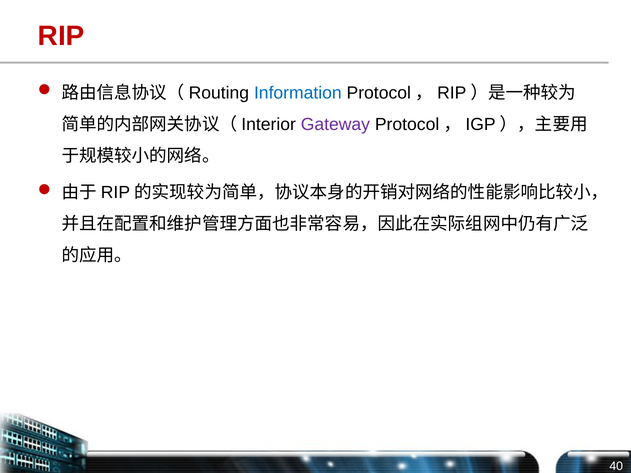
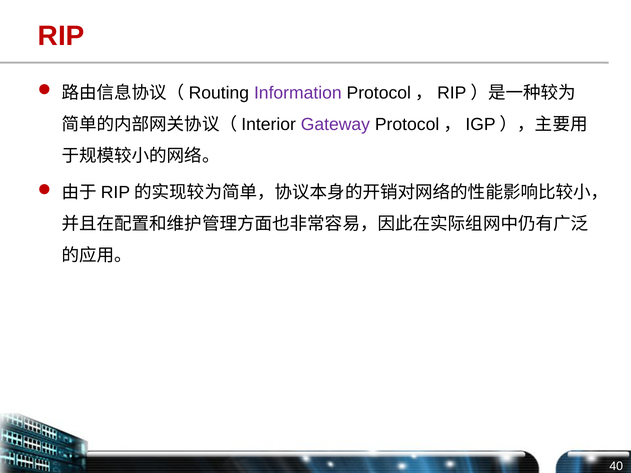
Information colour: blue -> purple (298, 93)
